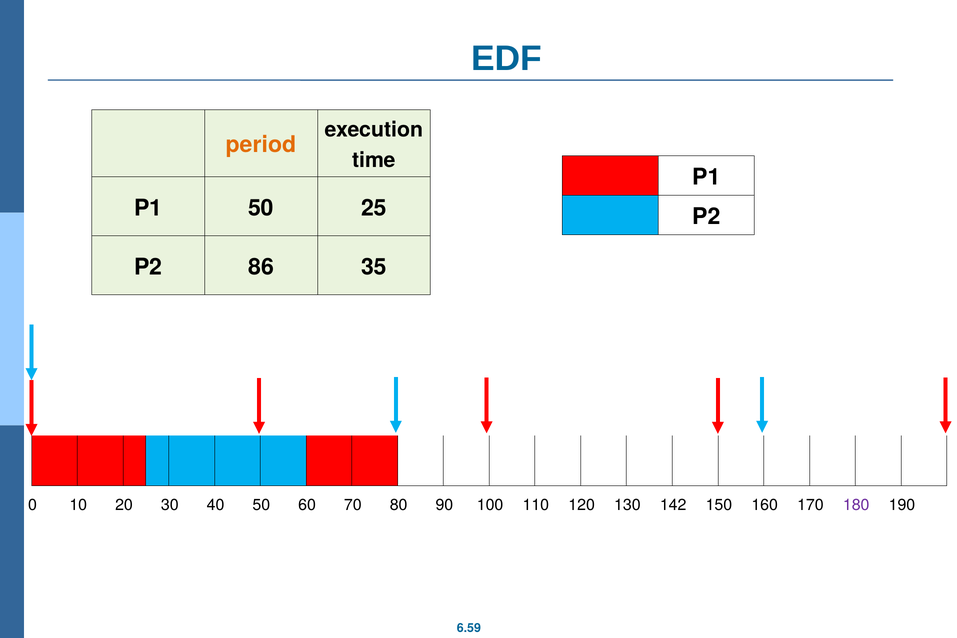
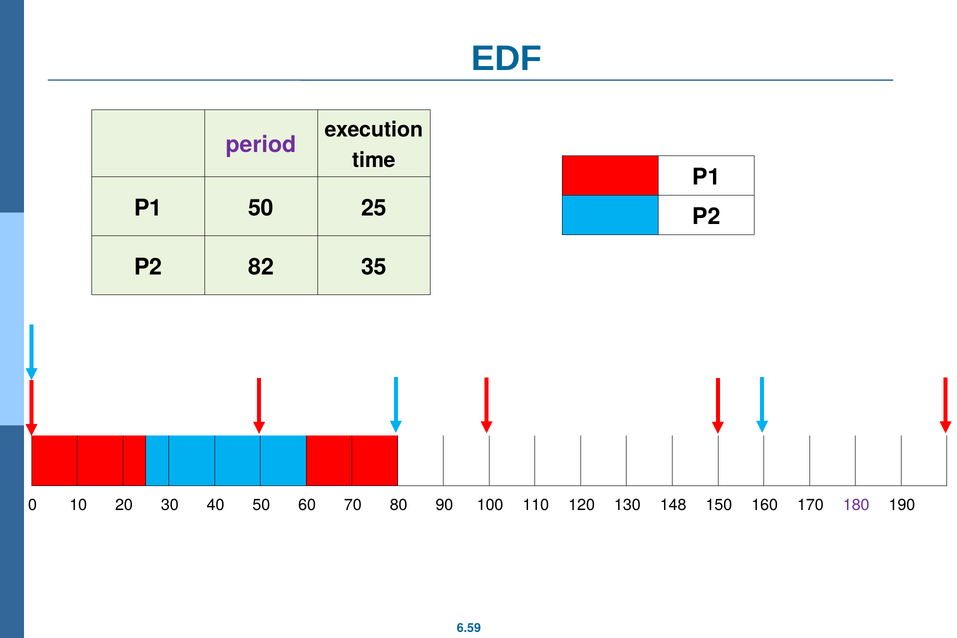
period colour: orange -> purple (261, 145)
86: 86 -> 82 (261, 267)
142: 142 -> 148 (673, 505)
